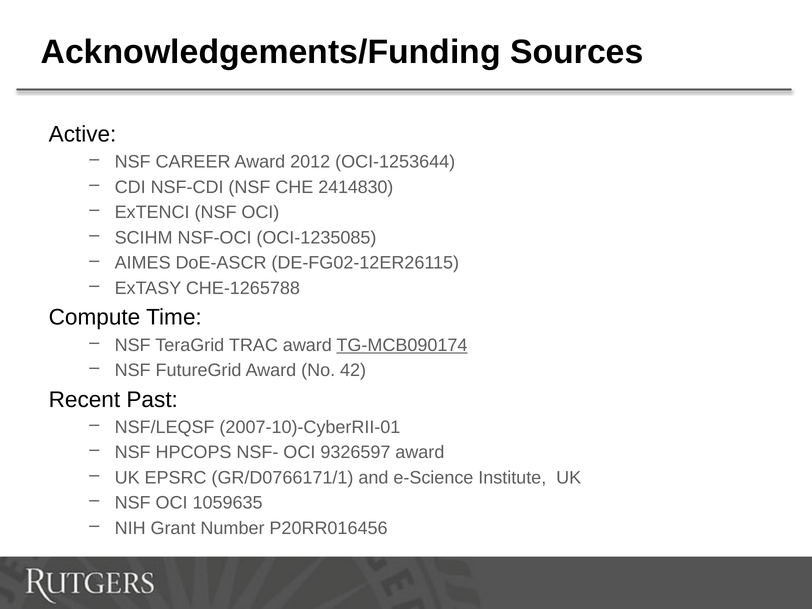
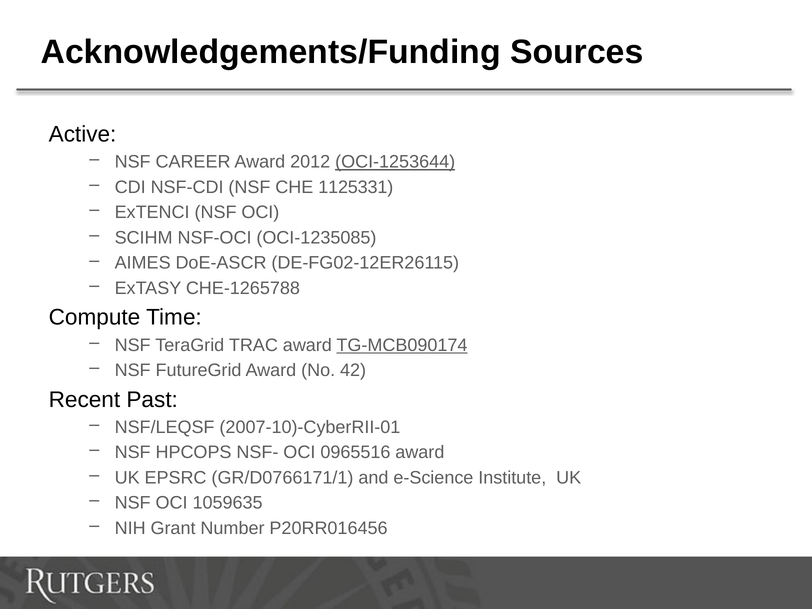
OCI-1253644 underline: none -> present (395, 162)
2414830: 2414830 -> 1125331 (356, 187)
9326597: 9326597 -> 0965516 (355, 452)
